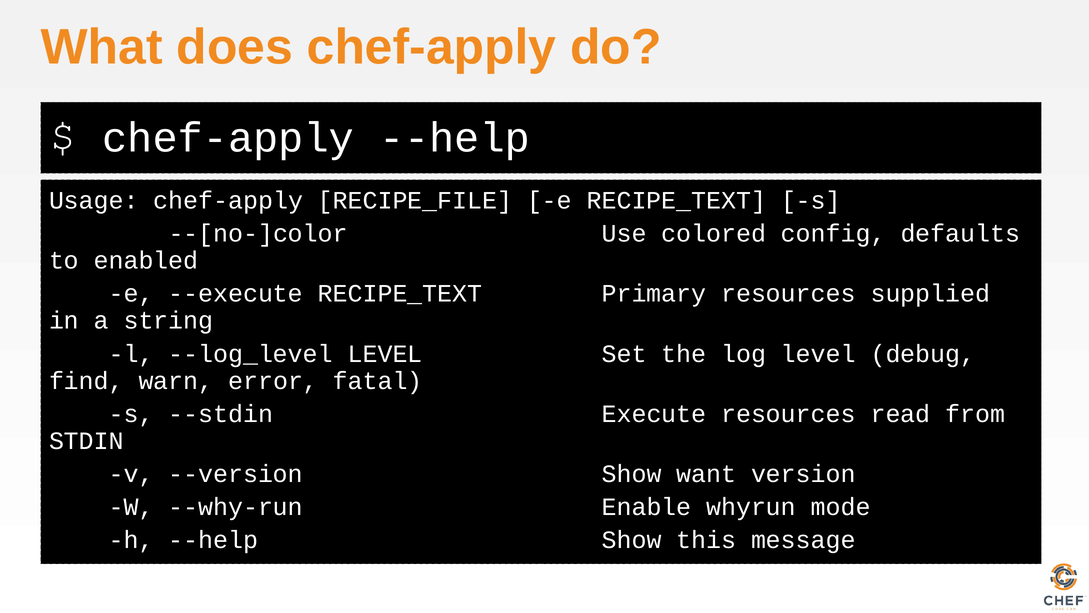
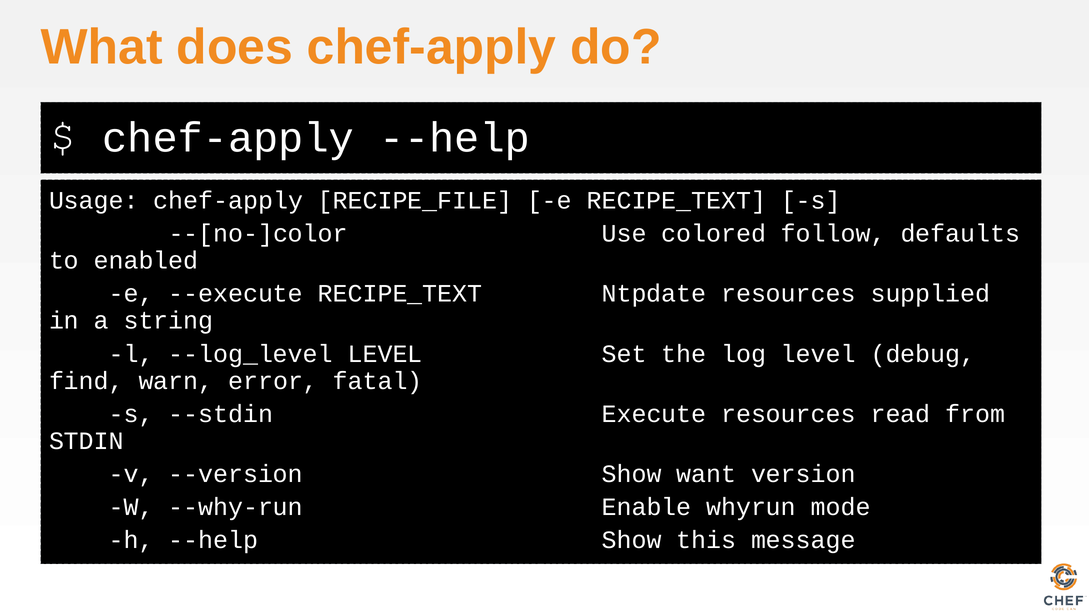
config: config -> follow (833, 234)
Primary: Primary -> Ntpdate (654, 294)
